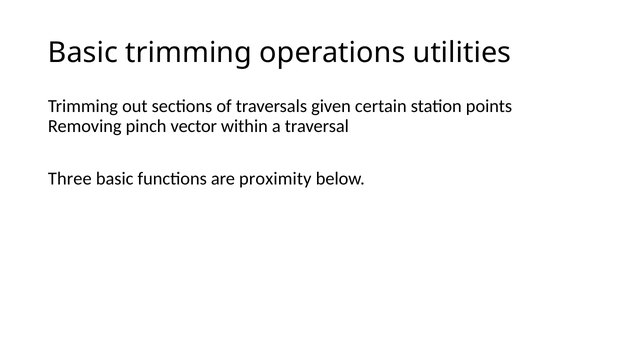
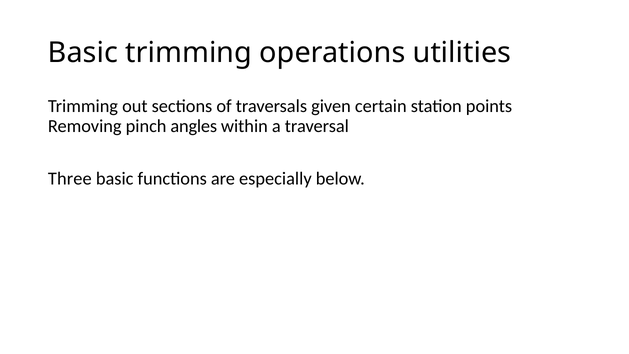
vector: vector -> angles (194, 126)
proximity: proximity -> especially (275, 179)
